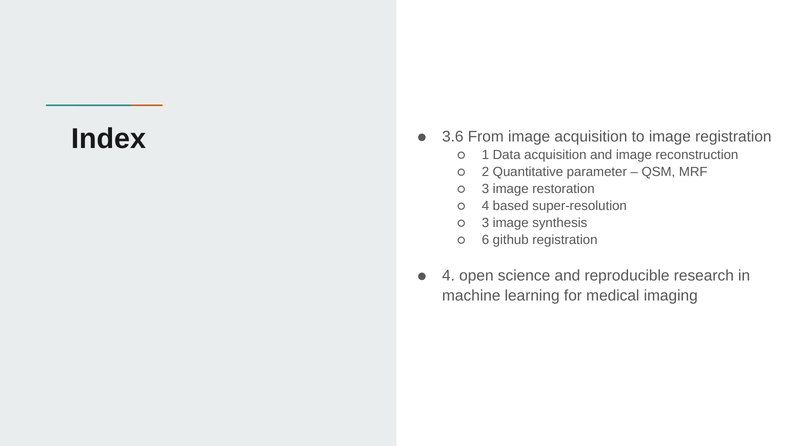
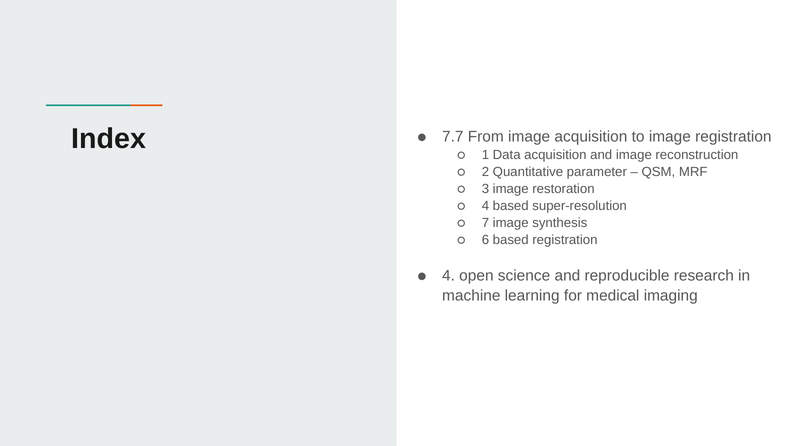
3.6: 3.6 -> 7.7 (453, 137)
3: 3 -> 7 (485, 223)
6 github: github -> based (511, 240)
